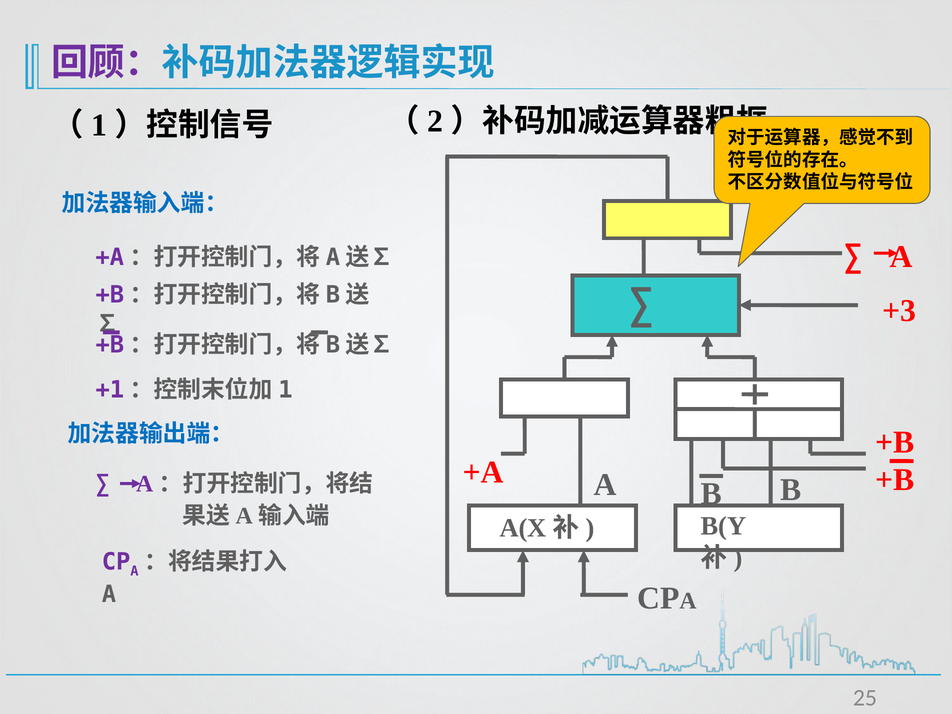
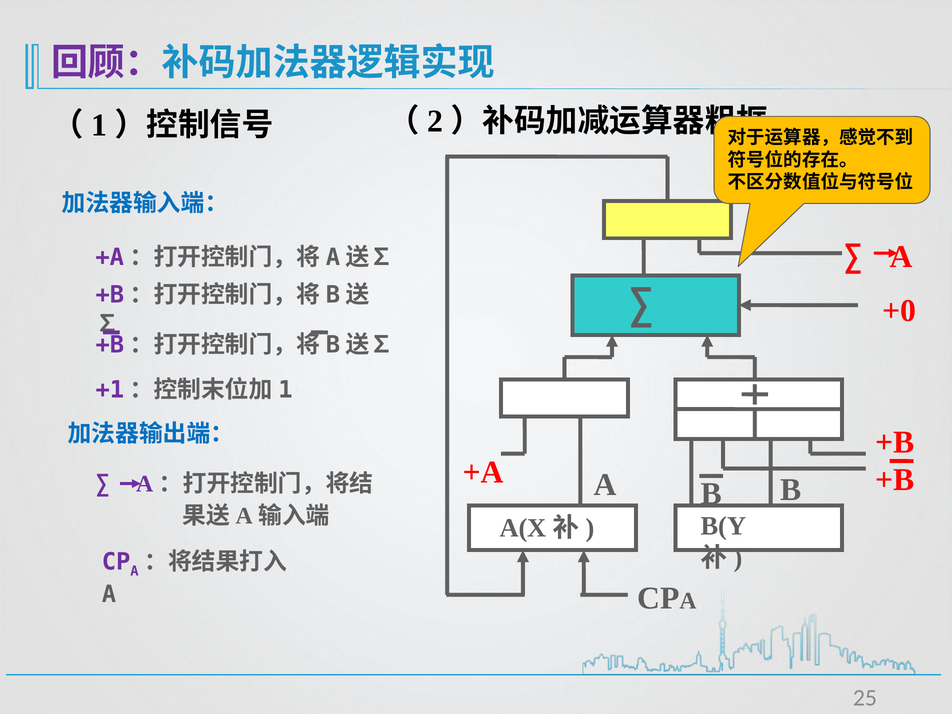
+3: +3 -> +0 (899, 311)
